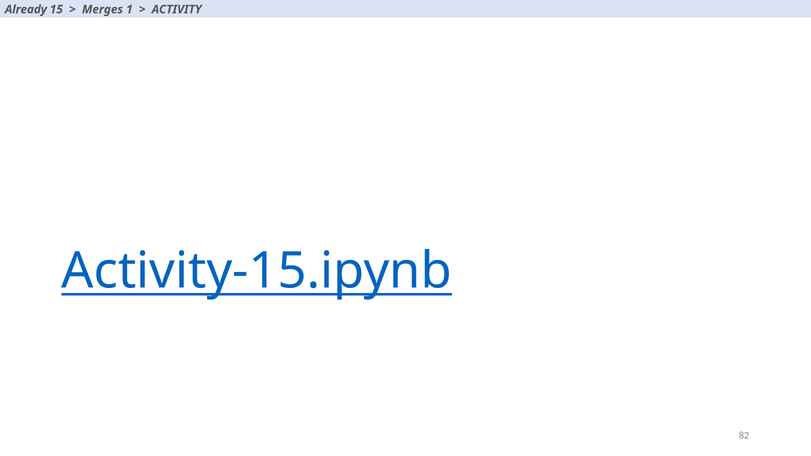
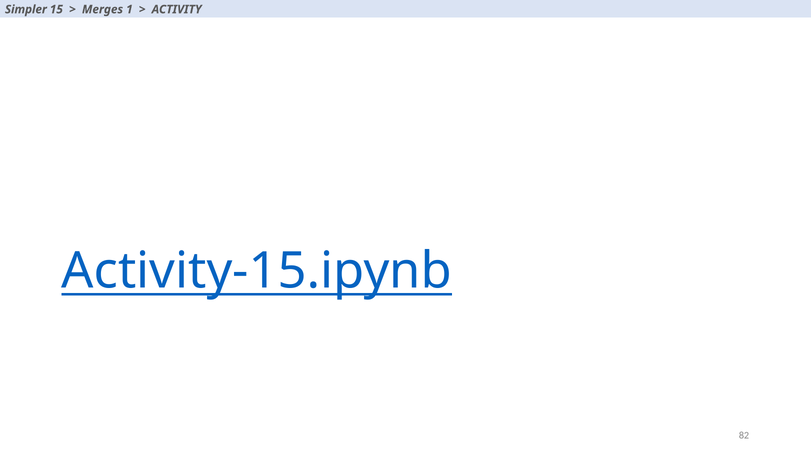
Already: Already -> Simpler (26, 9)
